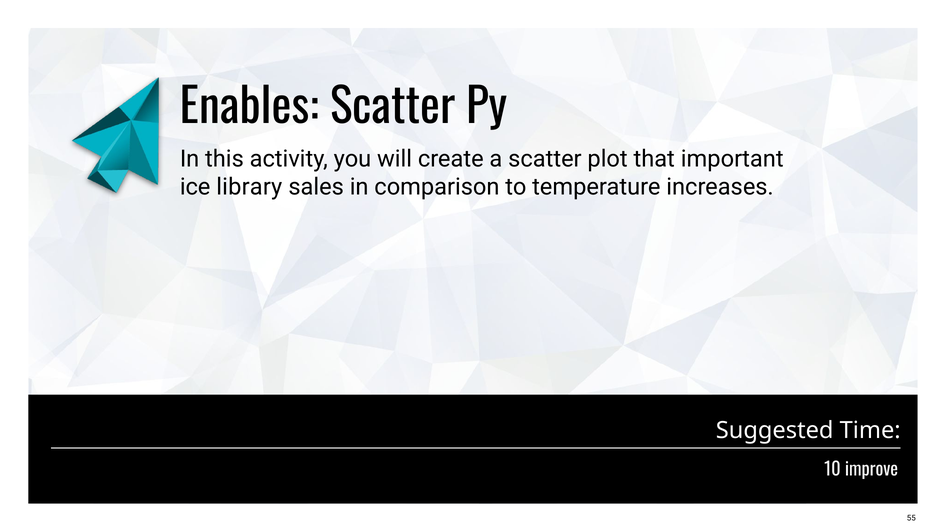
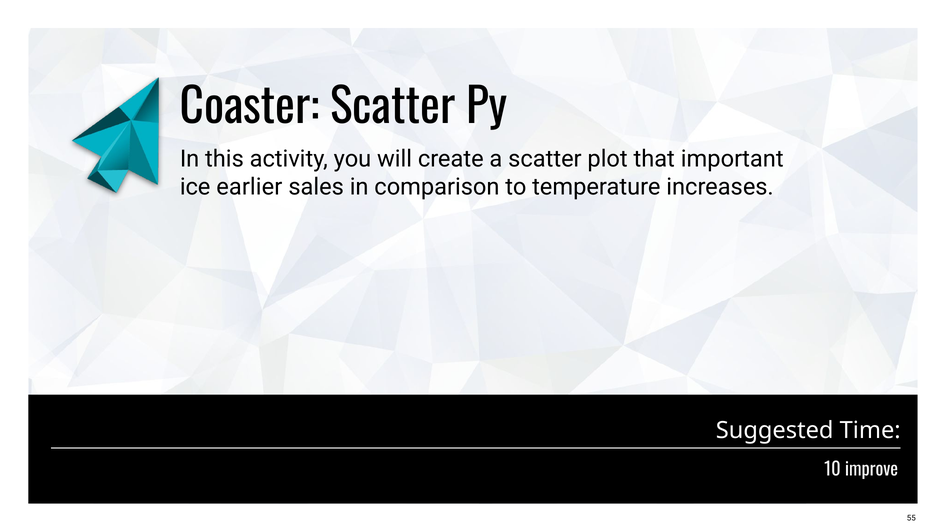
Enables: Enables -> Coaster (250, 107)
library: library -> earlier (249, 187)
